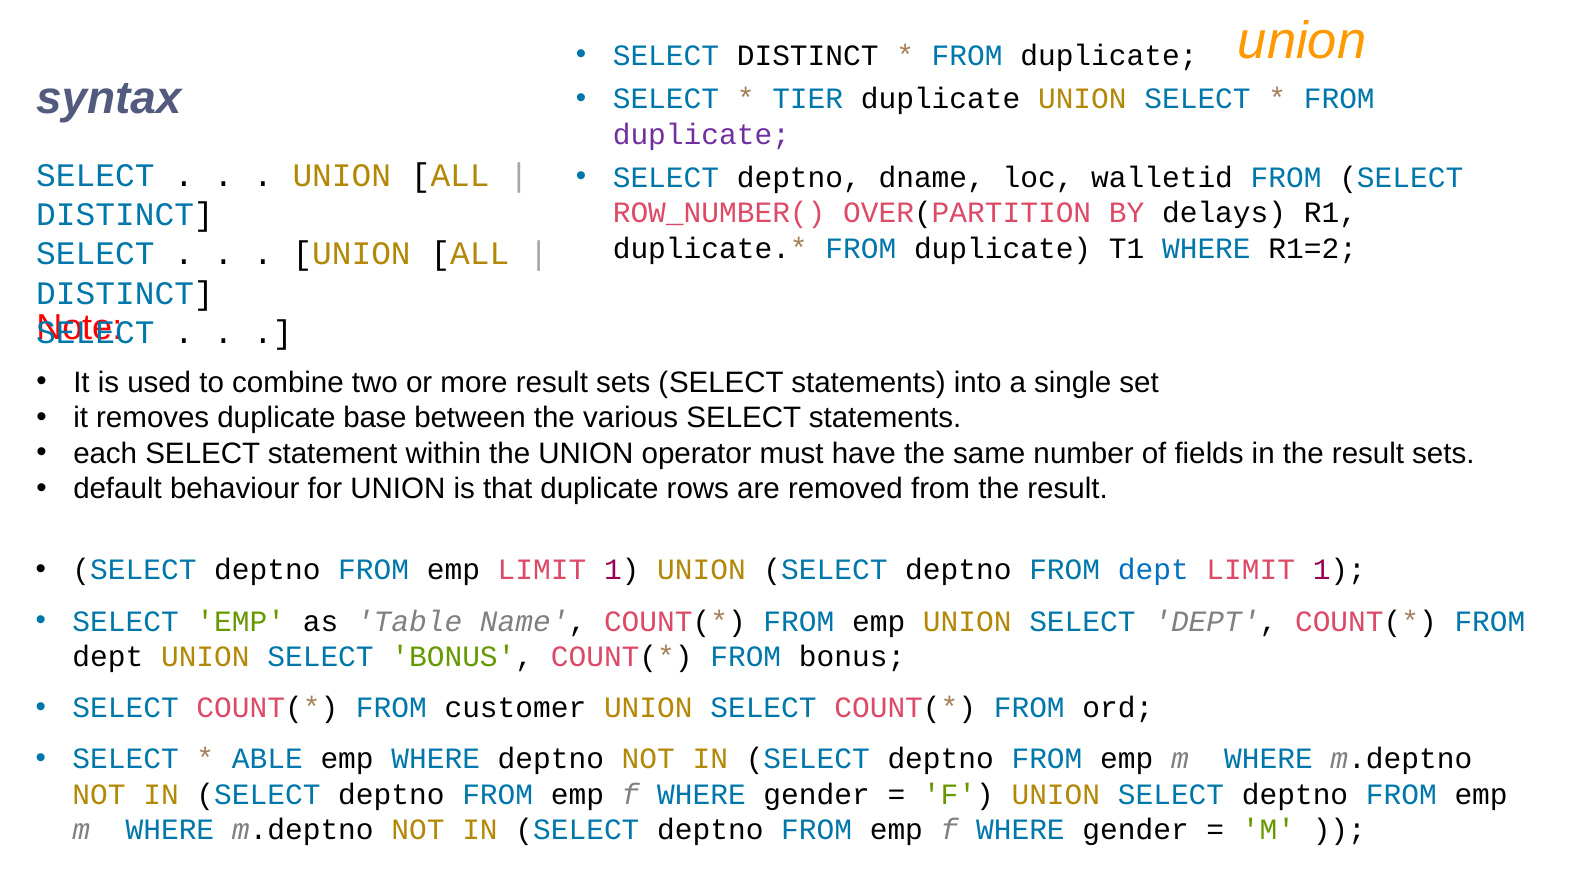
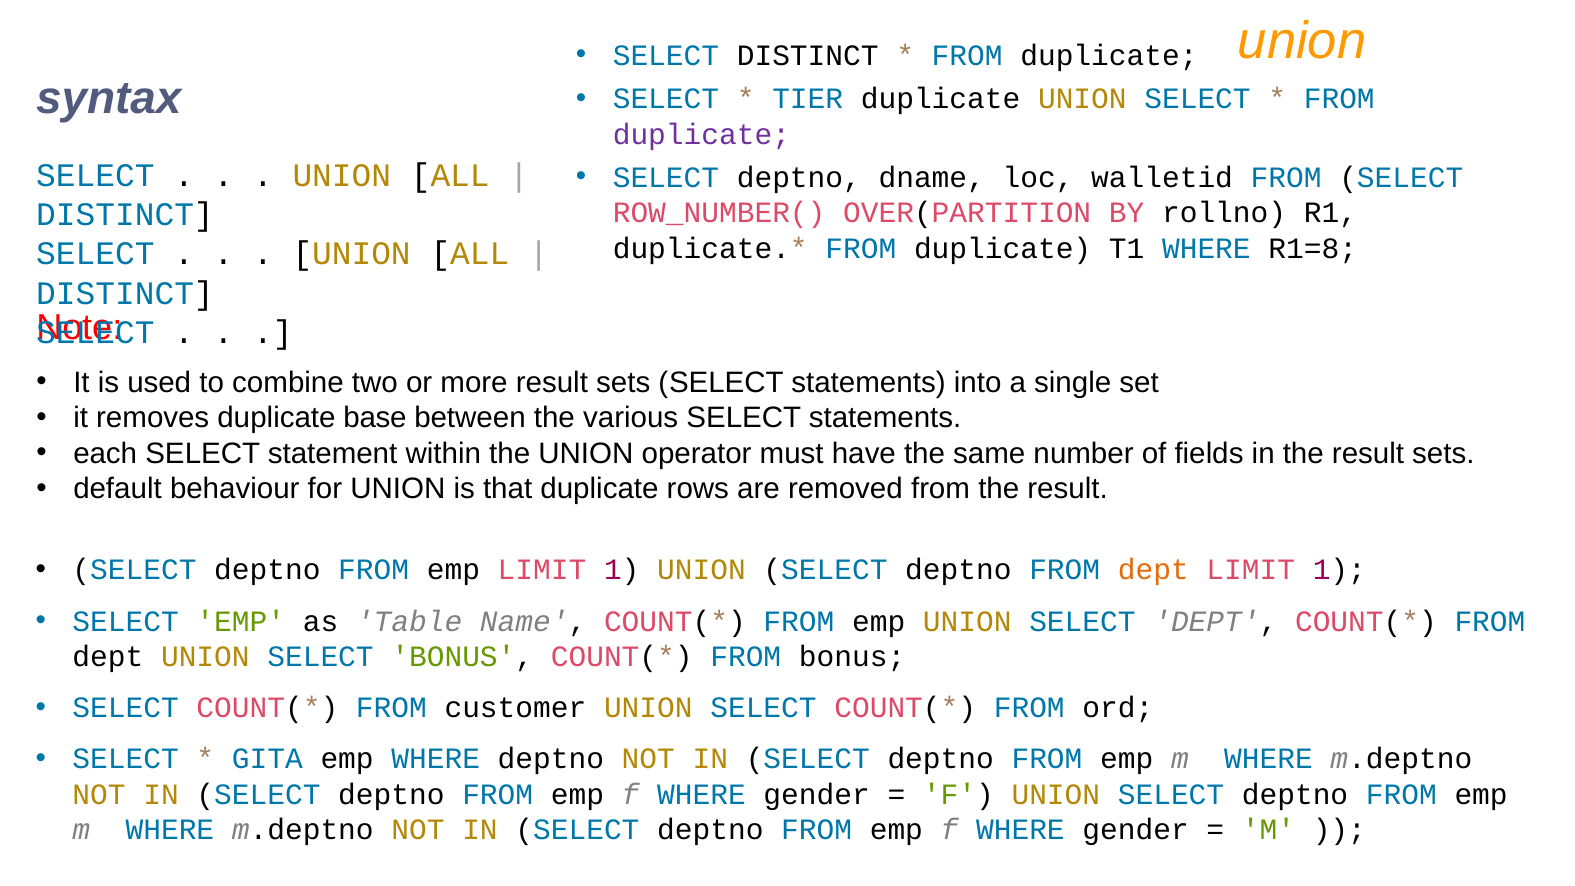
delays: delays -> rollno (1224, 213)
R1=2: R1=2 -> R1=8 (1313, 249)
dept colour: blue -> orange (1153, 570)
ABLE: ABLE -> GITA (267, 759)
